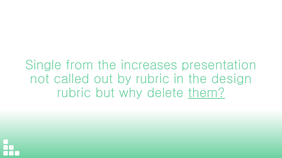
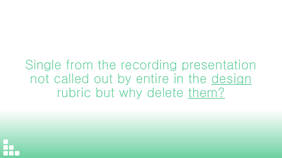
increases: increases -> recording (149, 65)
by rubric: rubric -> entire (153, 79)
design underline: none -> present (232, 79)
